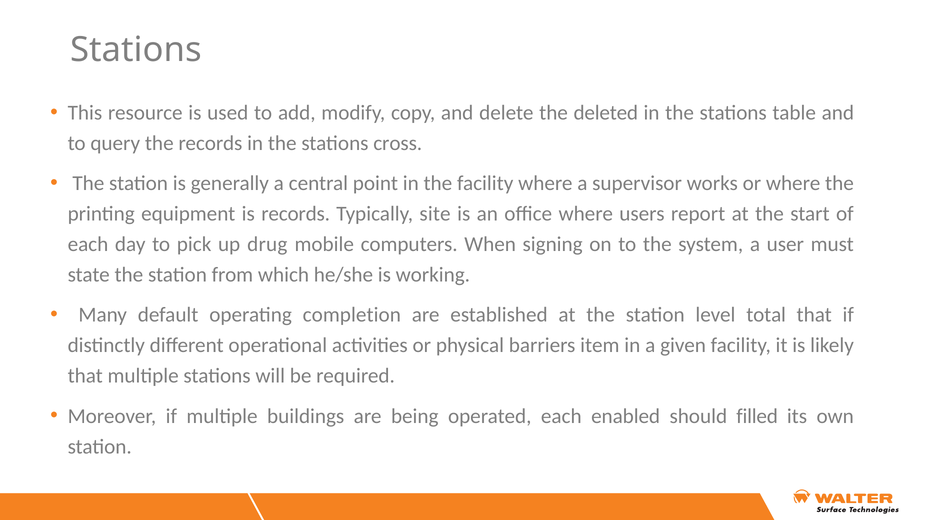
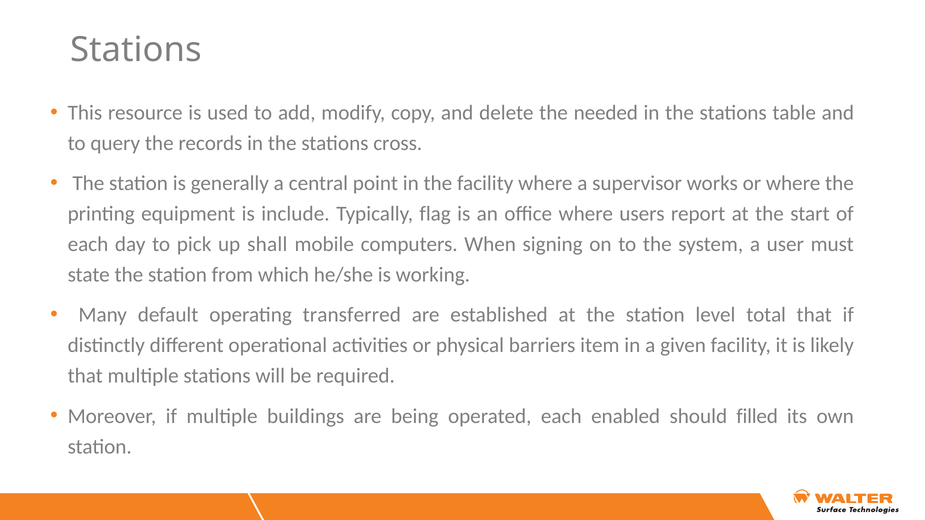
deleted: deleted -> needed (606, 113)
is records: records -> include (295, 214)
site: site -> flag (435, 214)
drug: drug -> shall (267, 244)
completion: completion -> transferred (352, 315)
